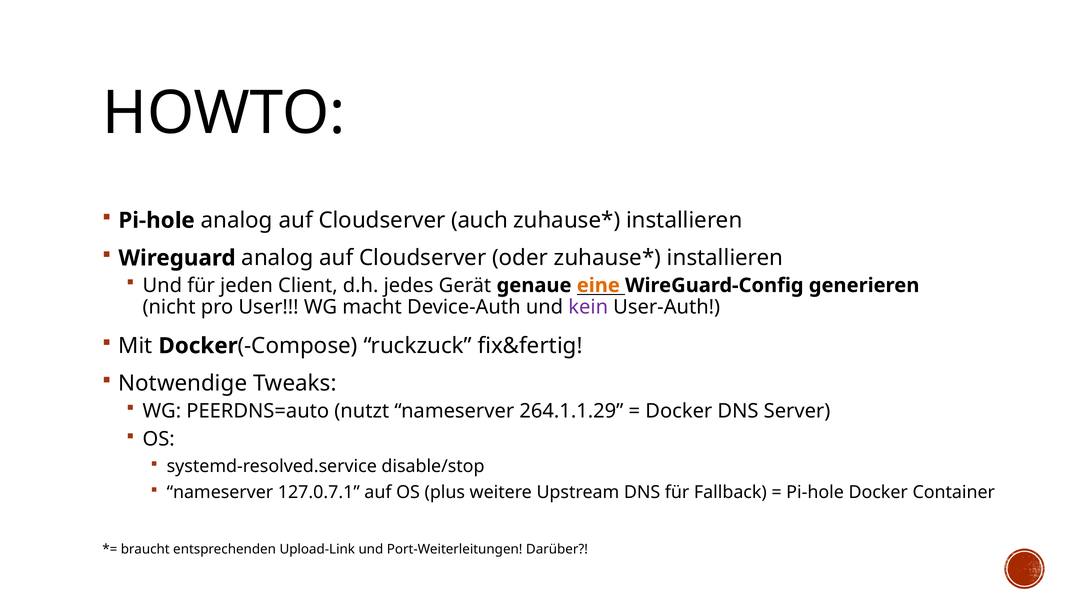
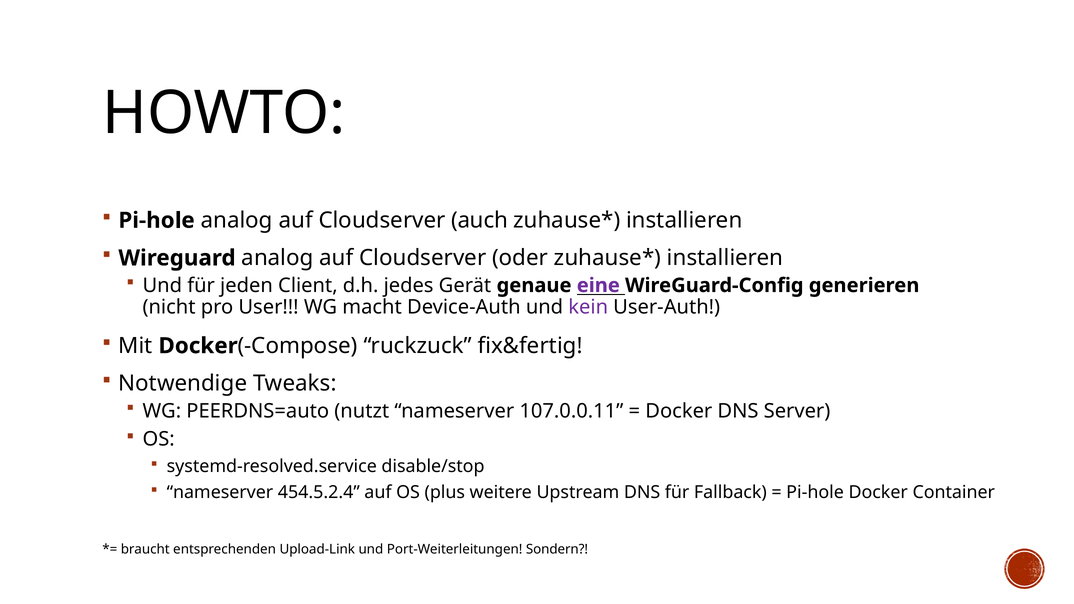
eine colour: orange -> purple (598, 285)
264.1.1.29: 264.1.1.29 -> 107.0.0.11 (571, 411)
127.0.7.1: 127.0.7.1 -> 454.5.2.4 (319, 493)
Darüber: Darüber -> Sondern (557, 549)
